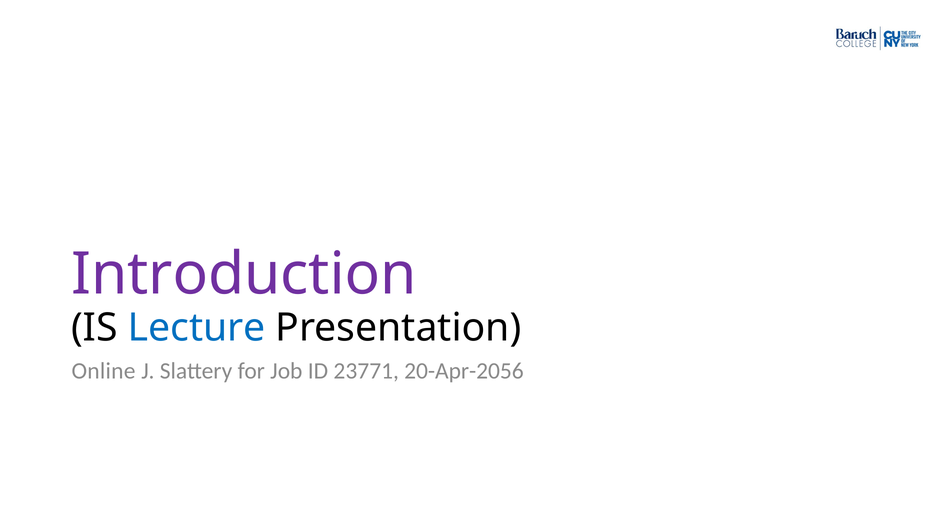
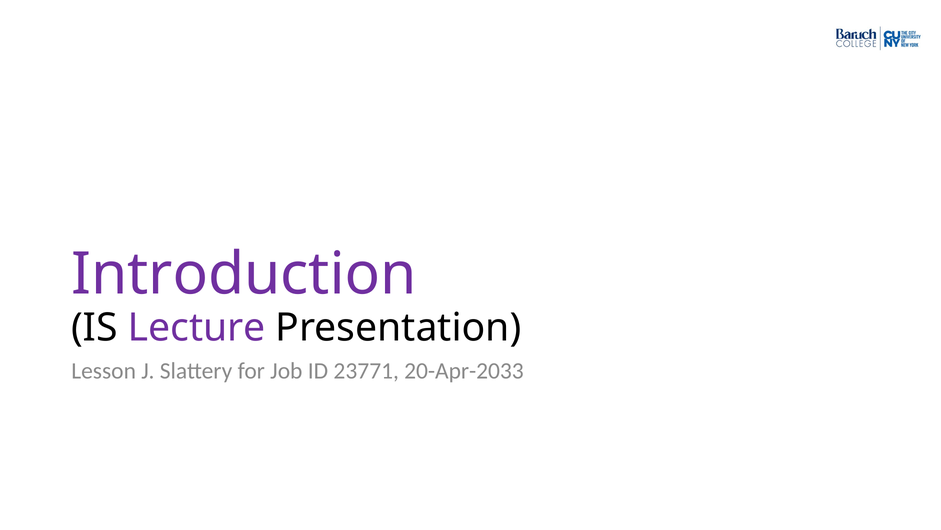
Lecture colour: blue -> purple (197, 327)
Online: Online -> Lesson (104, 370)
20-Apr-2056: 20-Apr-2056 -> 20-Apr-2033 (464, 370)
